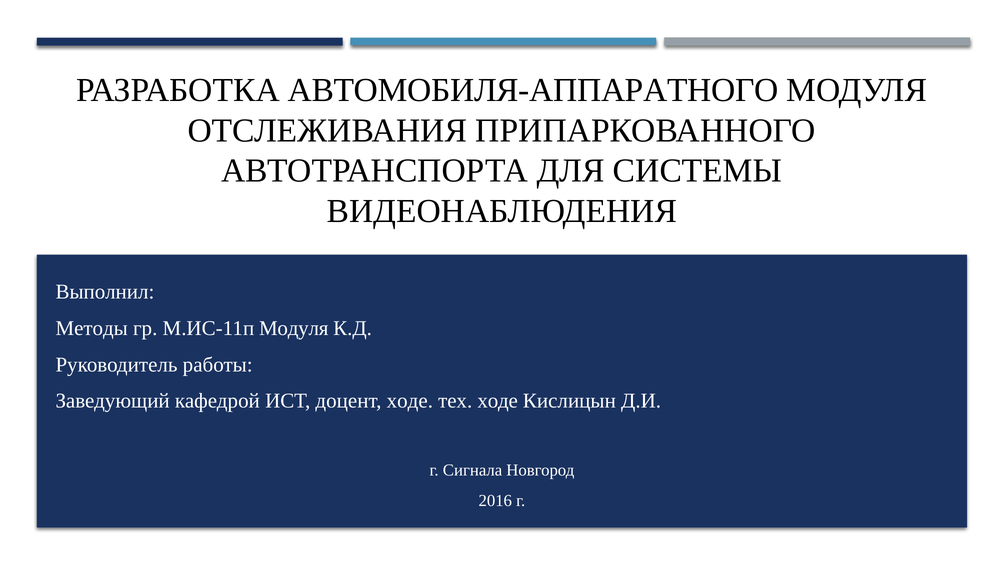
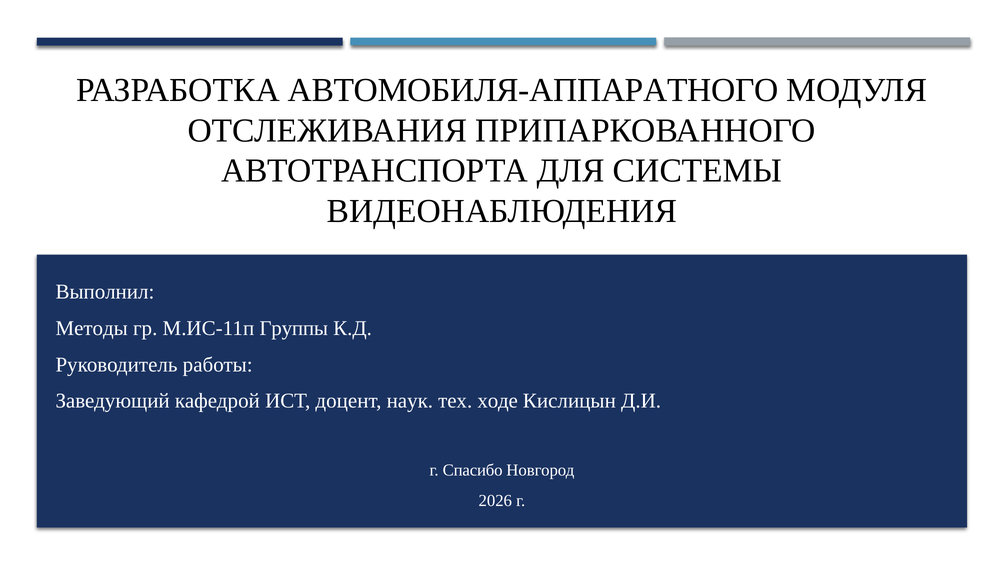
М.ИС-11п Модуля: Модуля -> Группы (294, 328)
доцент ходе: ходе -> наук (410, 401)
Сигнала: Сигнала -> Спасибо (473, 471)
2016: 2016 -> 2026 (495, 501)
